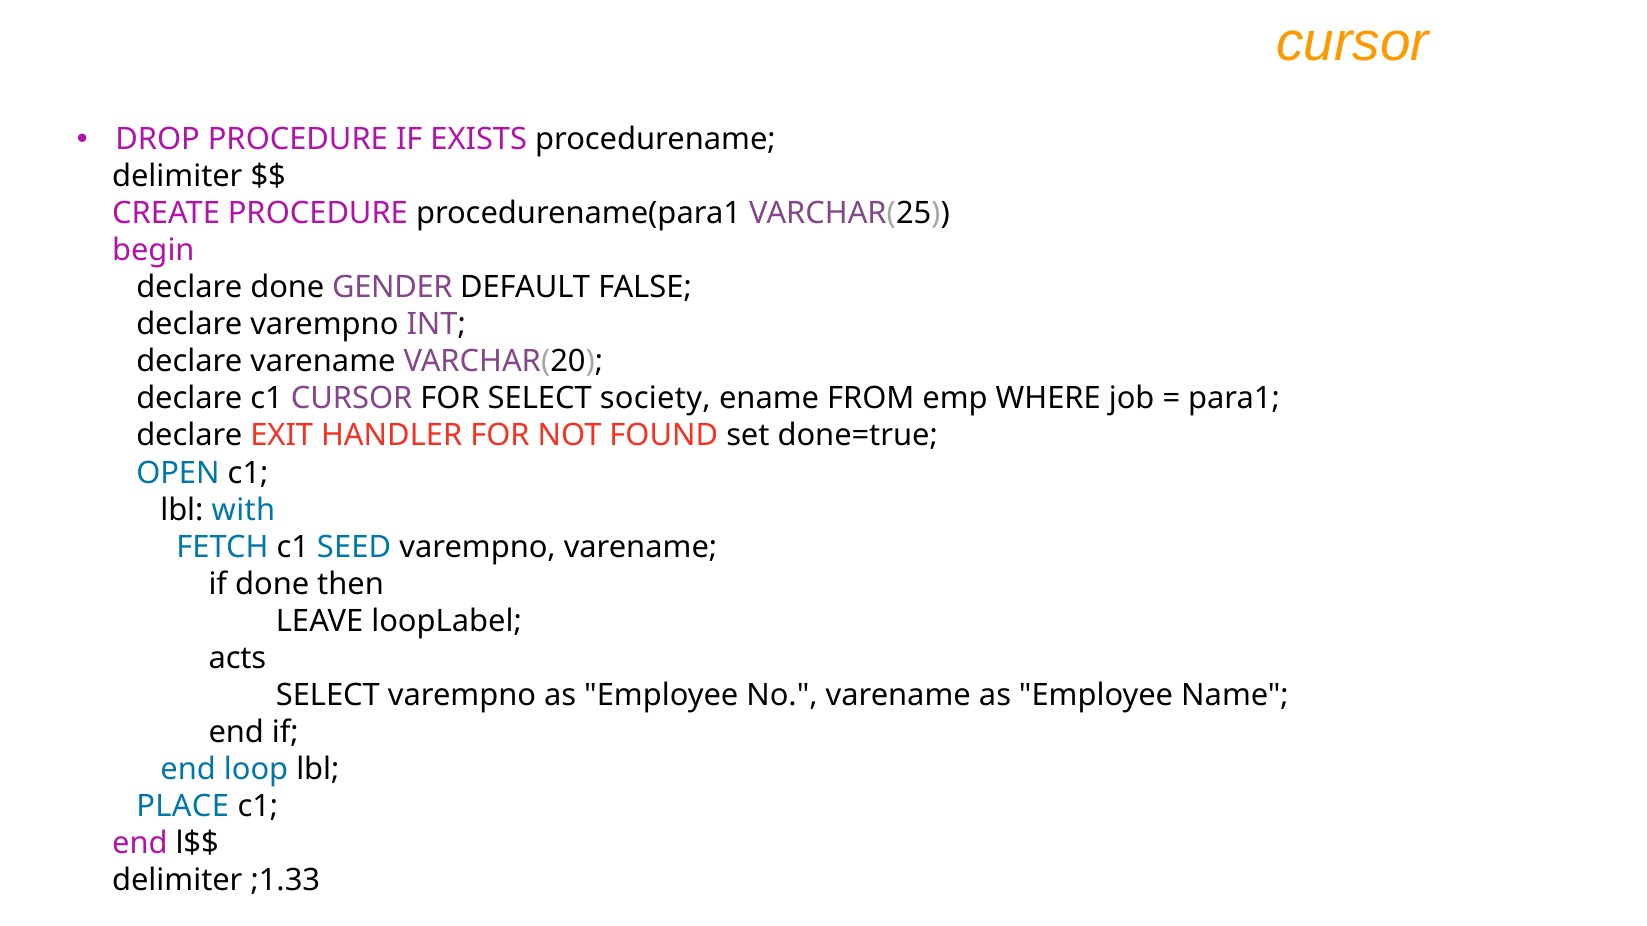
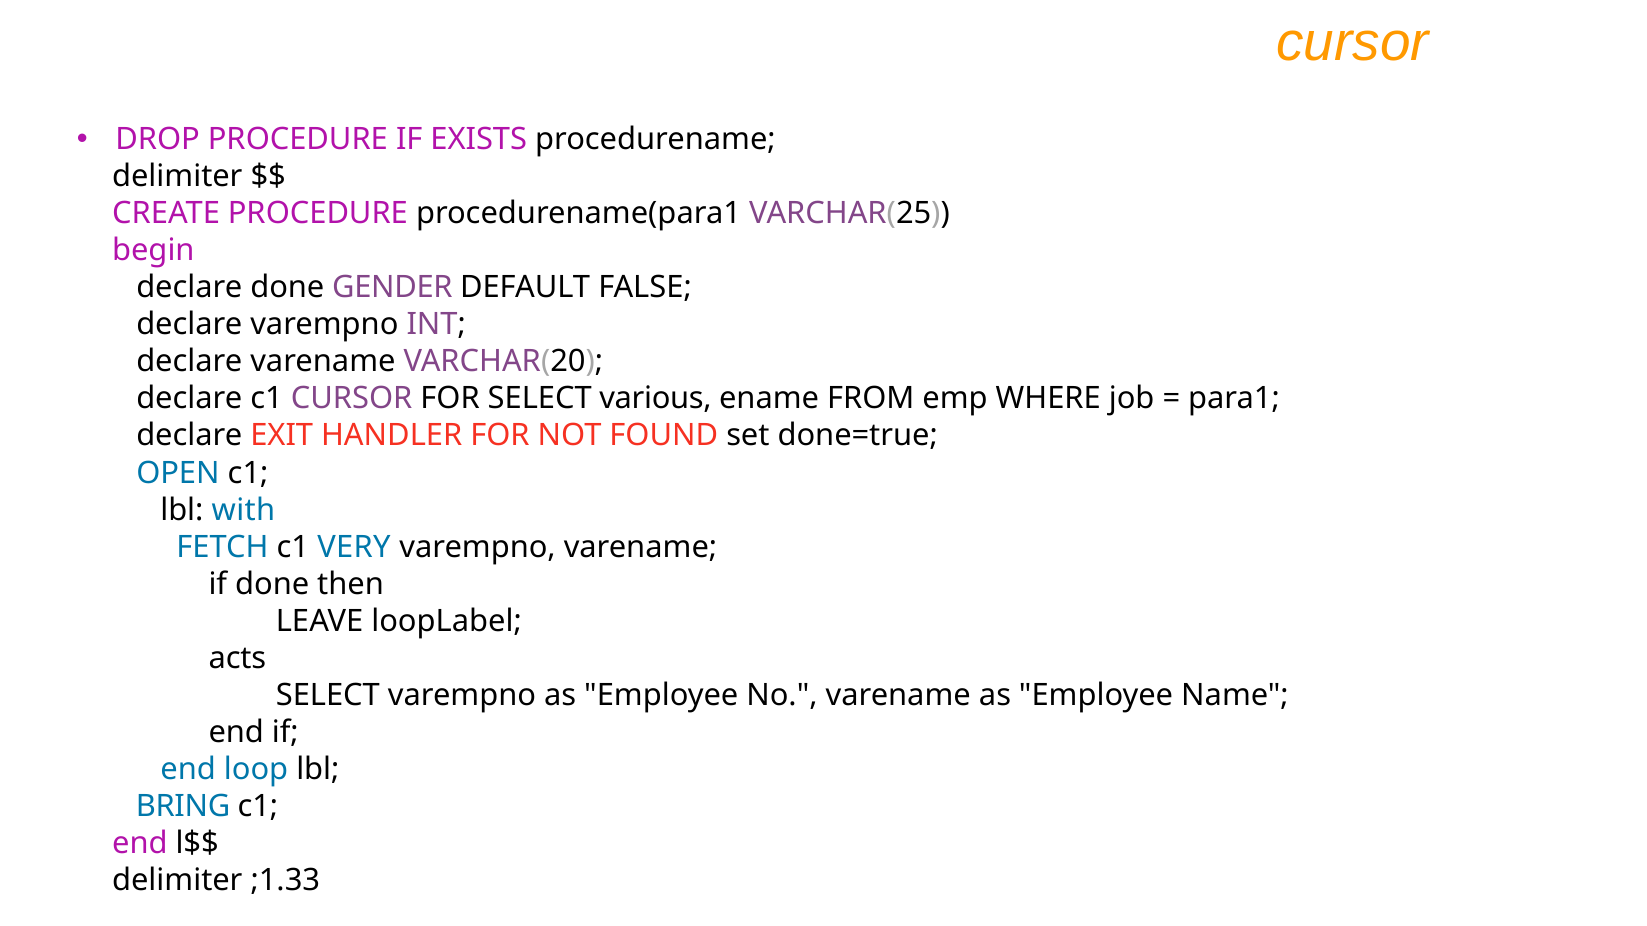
society: society -> various (656, 399)
SEED: SEED -> VERY (354, 547)
PLACE: PLACE -> BRING (183, 807)
